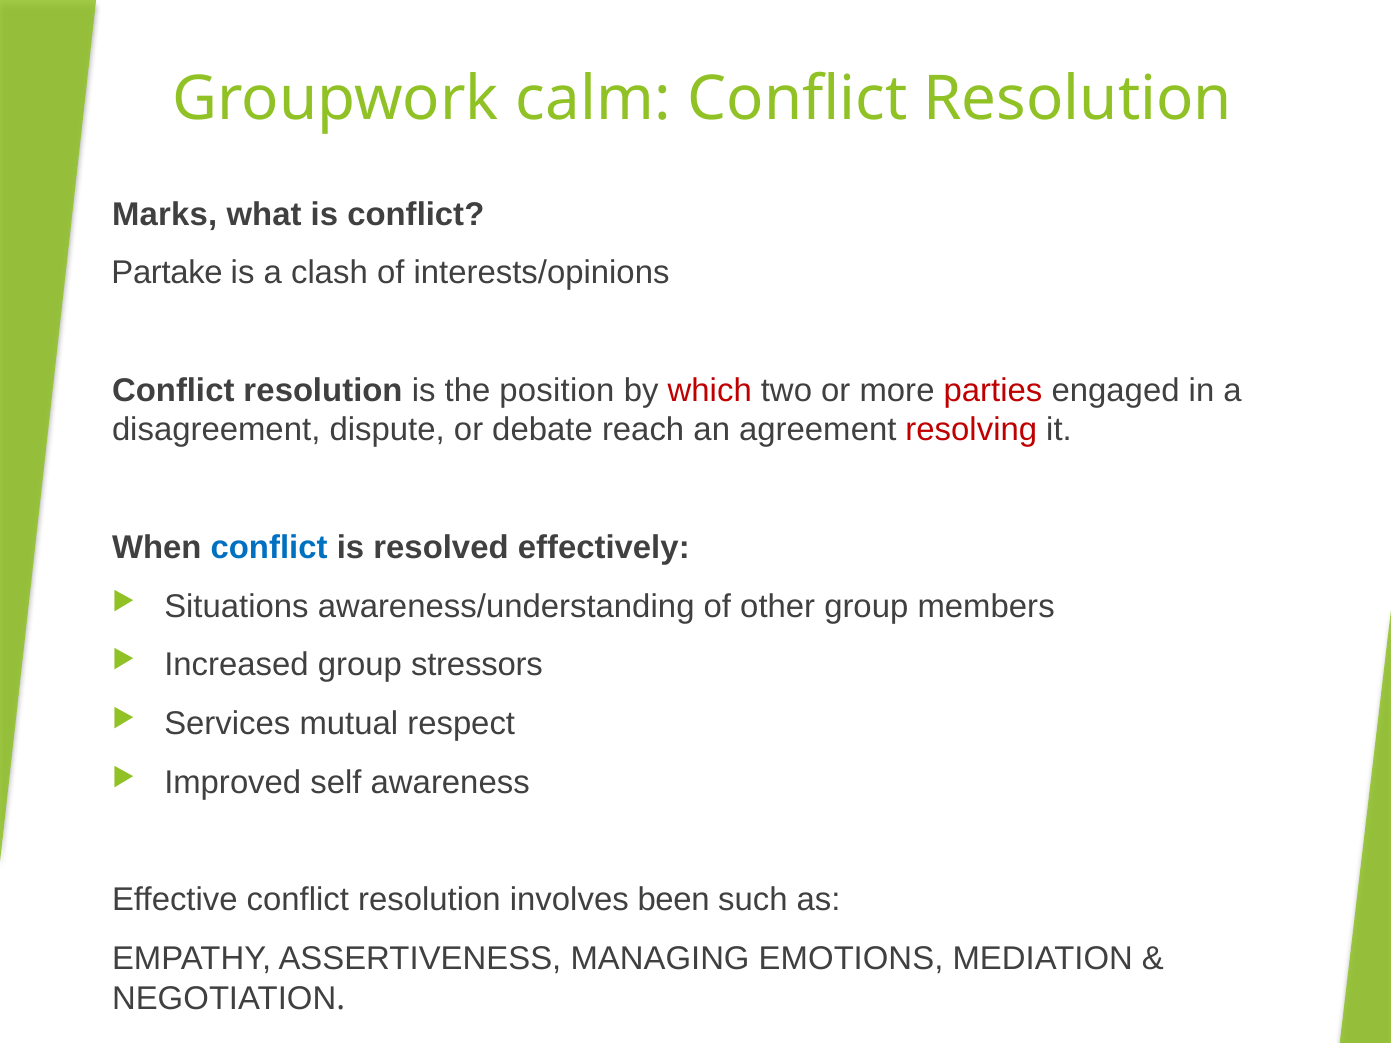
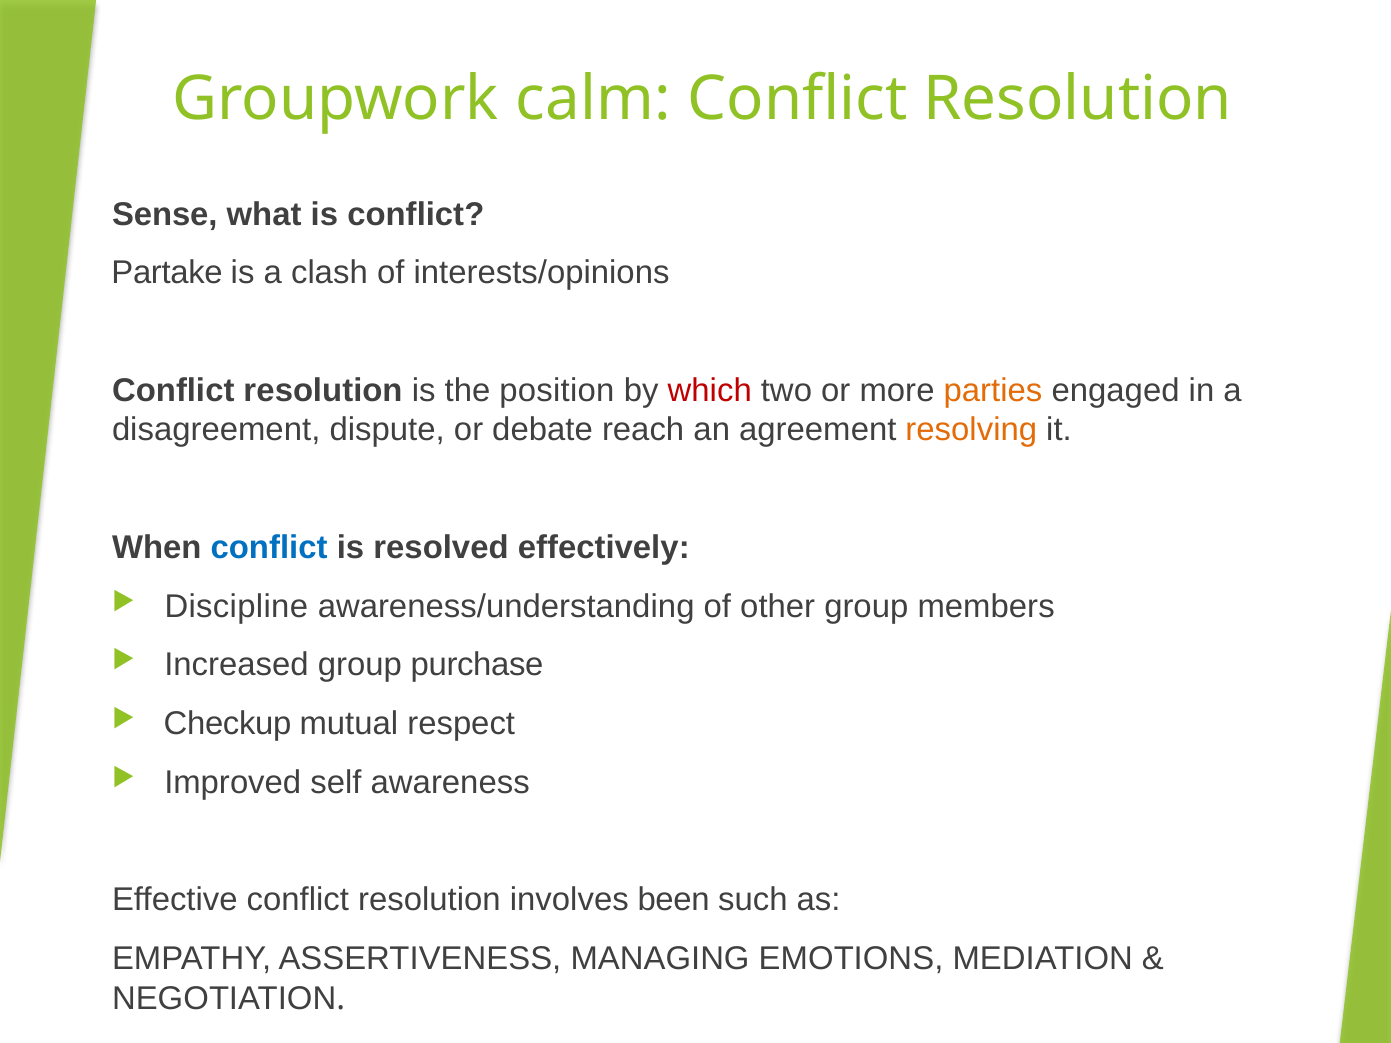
Marks: Marks -> Sense (165, 214)
parties colour: red -> orange (993, 391)
resolving colour: red -> orange (971, 430)
Situations: Situations -> Discipline (236, 606)
stressors: stressors -> purchase (477, 665)
Services: Services -> Checkup (228, 724)
